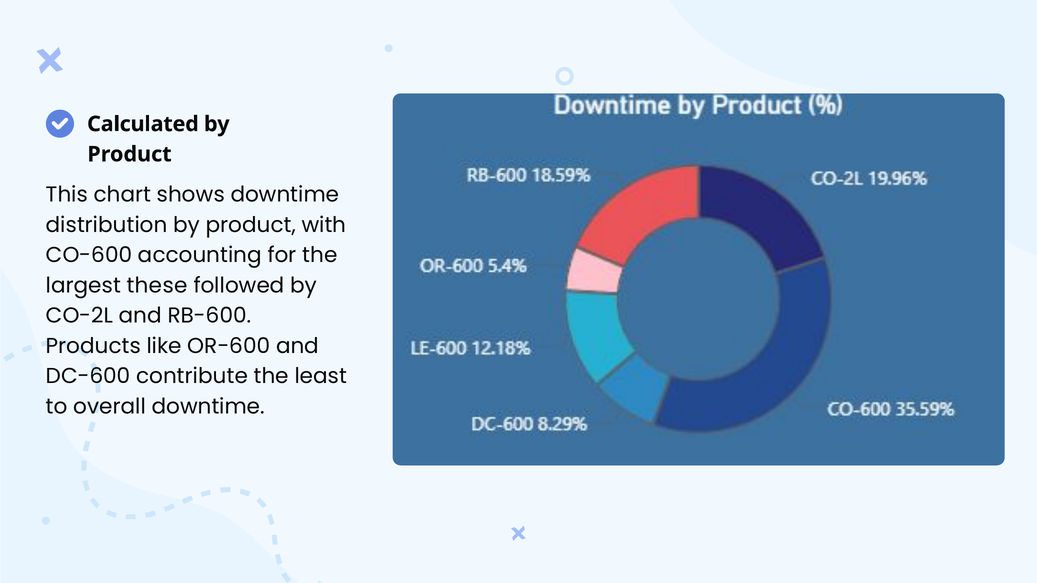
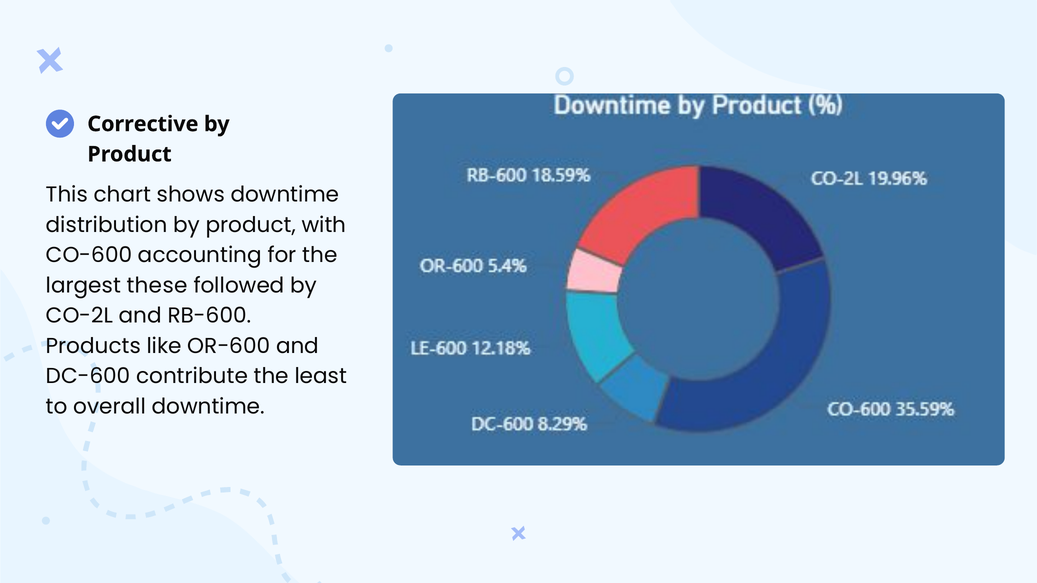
Calculated: Calculated -> Corrective (143, 124)
